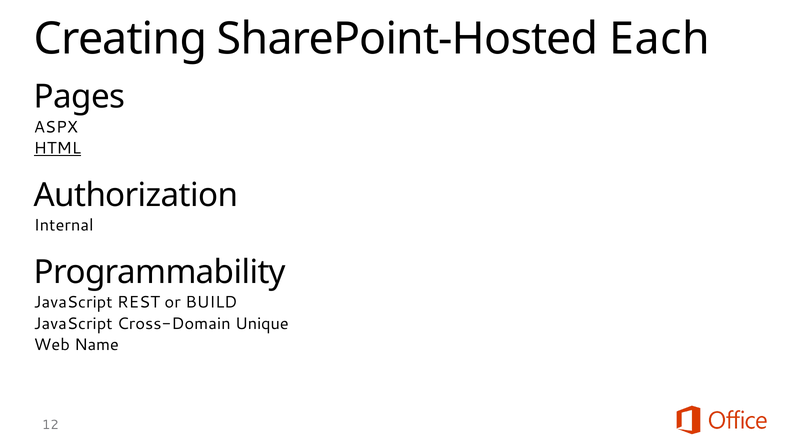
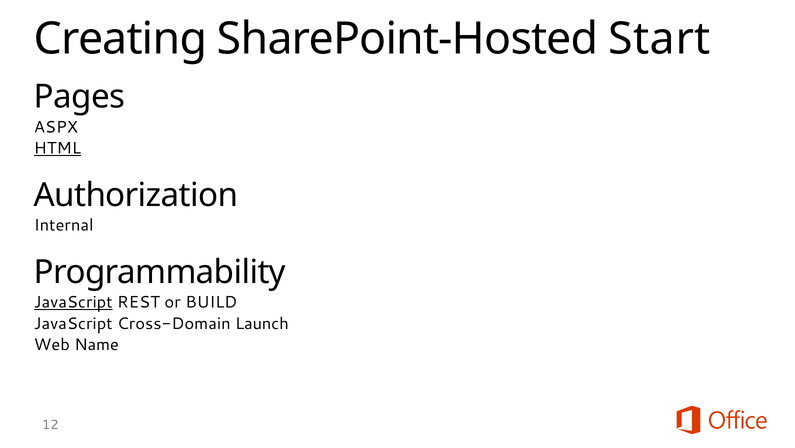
Each: Each -> Start (659, 39)
JavaScript underline: none -> present (73, 302)
Unique: Unique -> Launch (262, 323)
